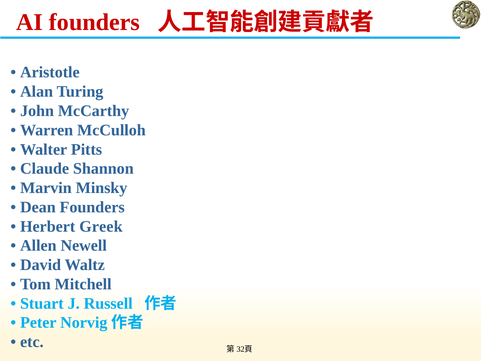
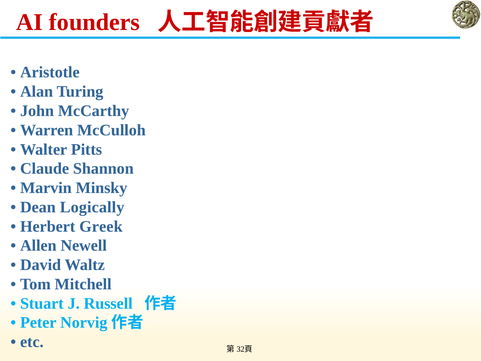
Dean Founders: Founders -> Logically (92, 207)
